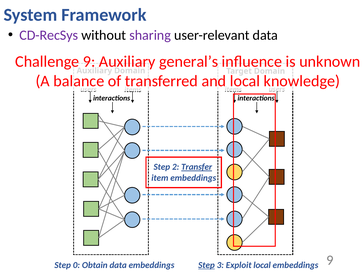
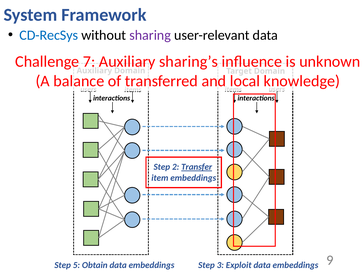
CD-RecSys colour: purple -> blue (49, 35)
9: 9 -> 7 (89, 62)
general’s: general’s -> sharing’s (189, 62)
Step underline: present -> none (206, 265)
Exploit local: local -> data (262, 265)
0: 0 -> 5 (76, 265)
